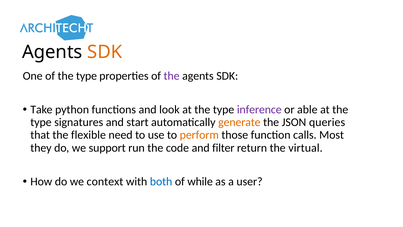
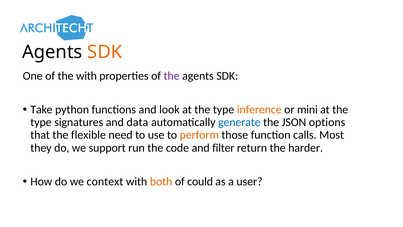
of the type: type -> with (86, 76)
inference colour: purple -> orange (259, 109)
able: able -> mini (307, 109)
start: start -> data (137, 122)
generate colour: orange -> blue (239, 122)
queries: queries -> options (327, 122)
virtual: virtual -> harder (306, 148)
both colour: blue -> orange (161, 181)
while: while -> could (200, 181)
